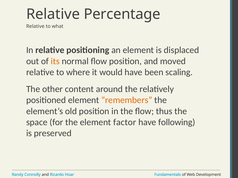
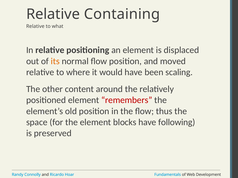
Percentage: Percentage -> Containing (122, 14)
remembers colour: orange -> red (127, 100)
factor: factor -> blocks (125, 123)
